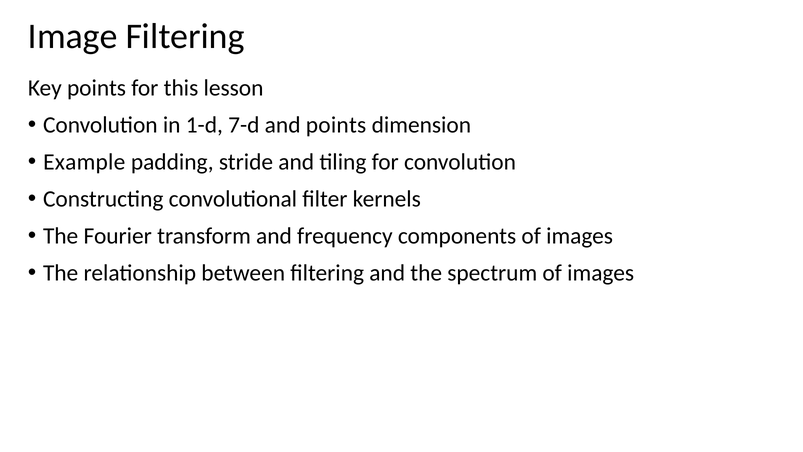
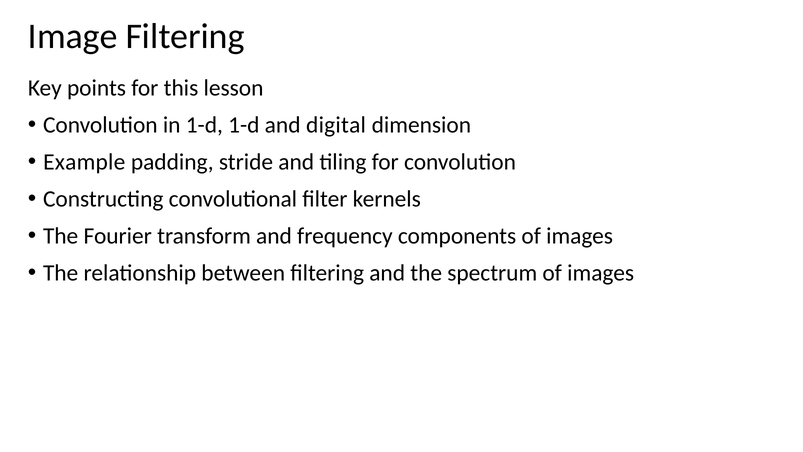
1-d 7-d: 7-d -> 1-d (244, 125)
and points: points -> digital (336, 125)
